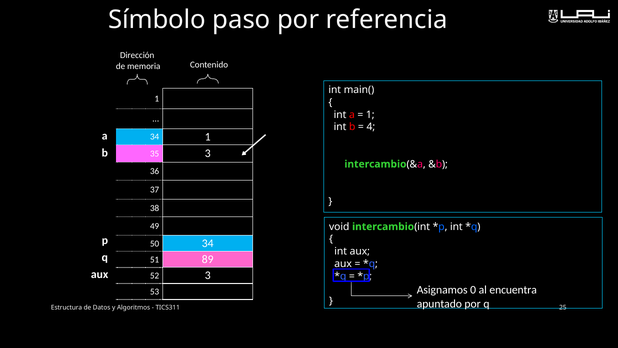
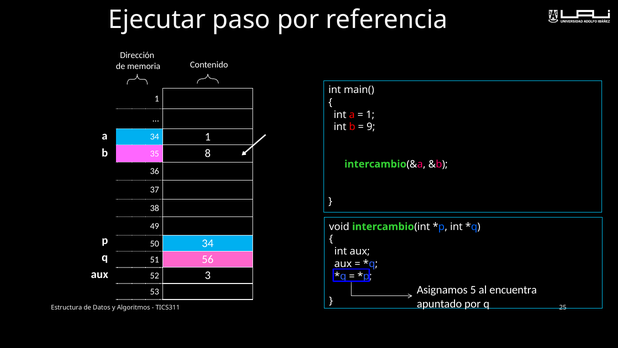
Símbolo: Símbolo -> Ejecutar (157, 20)
4: 4 -> 9 (371, 127)
35 3: 3 -> 8 (208, 153)
89: 89 -> 56 (208, 259)
0: 0 -> 5 (473, 289)
